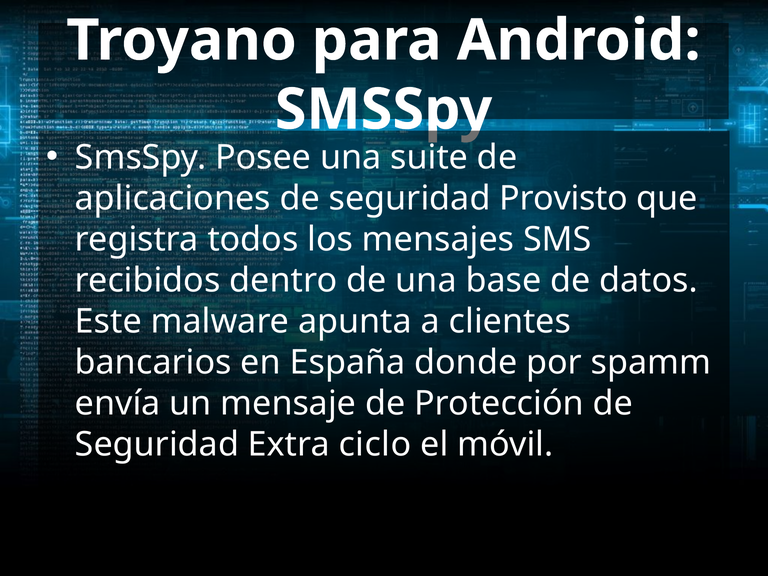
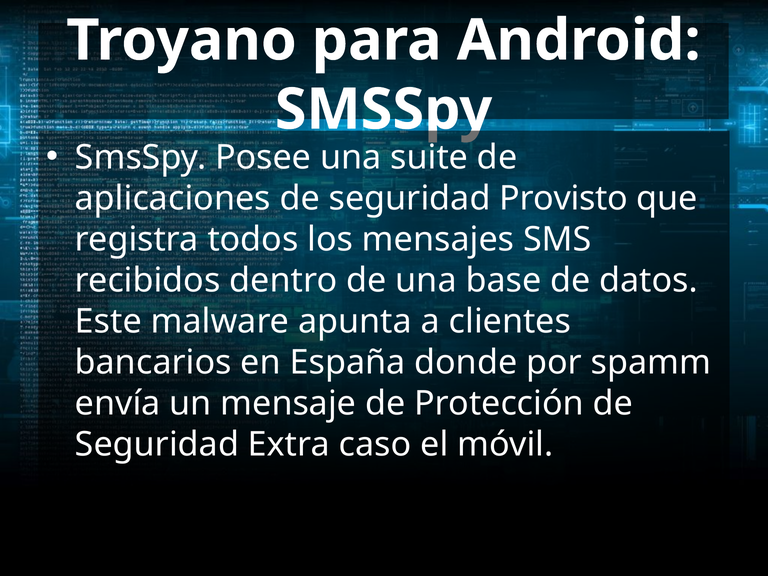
ciclo: ciclo -> caso (375, 444)
